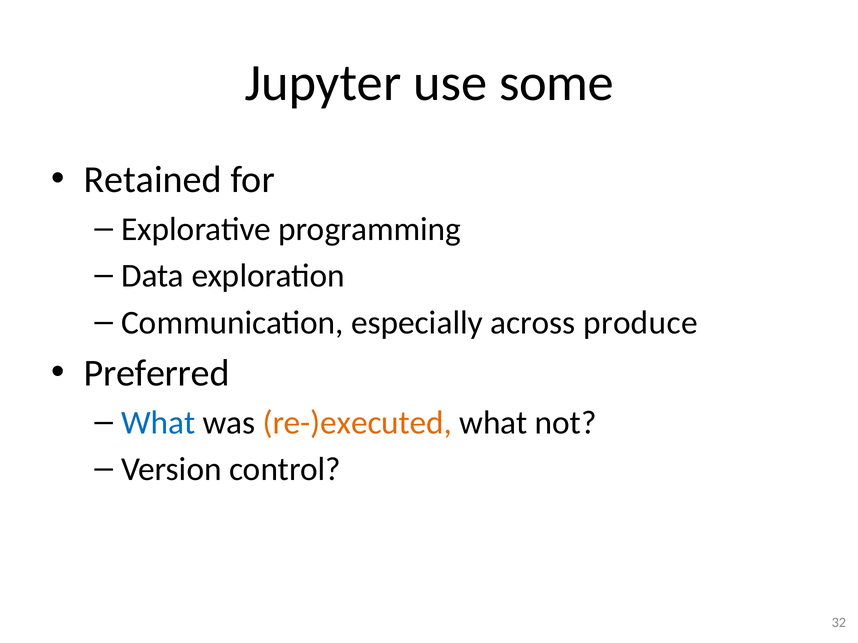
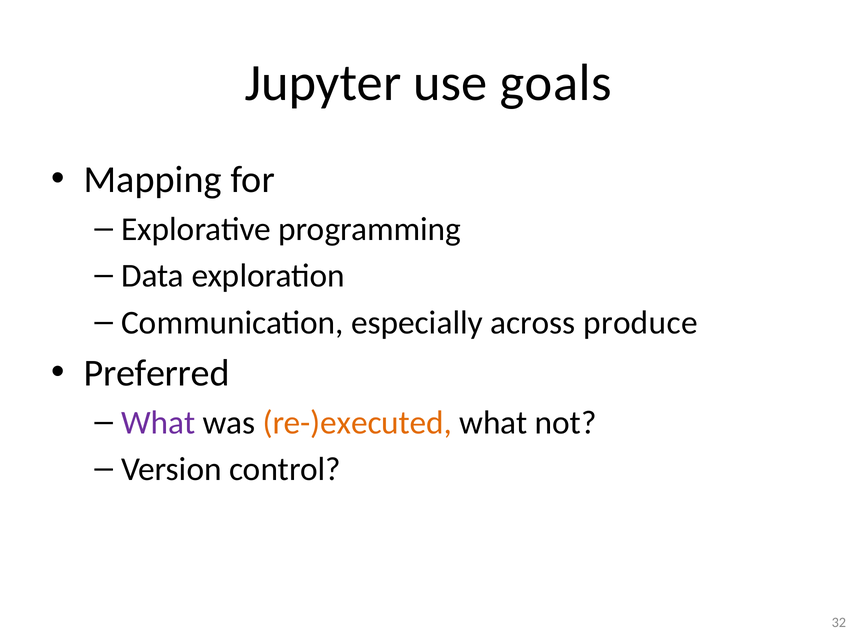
some: some -> goals (556, 83)
Retained: Retained -> Mapping (153, 180)
What colour: blue -> purple (158, 423)
